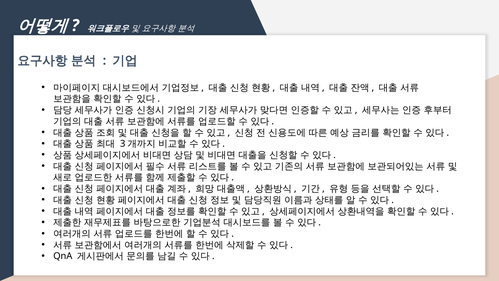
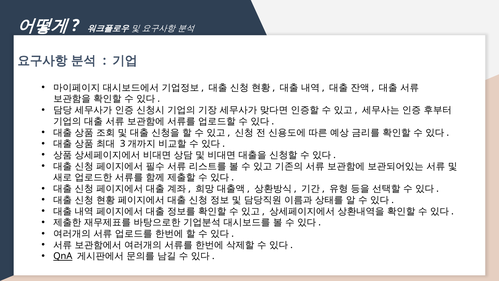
QnA underline: none -> present (63, 256)
